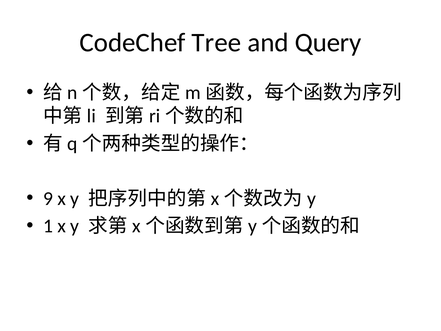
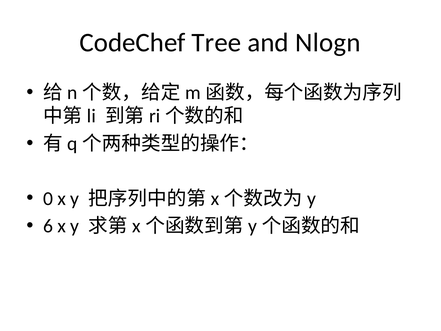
Query: Query -> Nlogn (328, 43)
9: 9 -> 0 (48, 198)
1: 1 -> 6 (48, 226)
